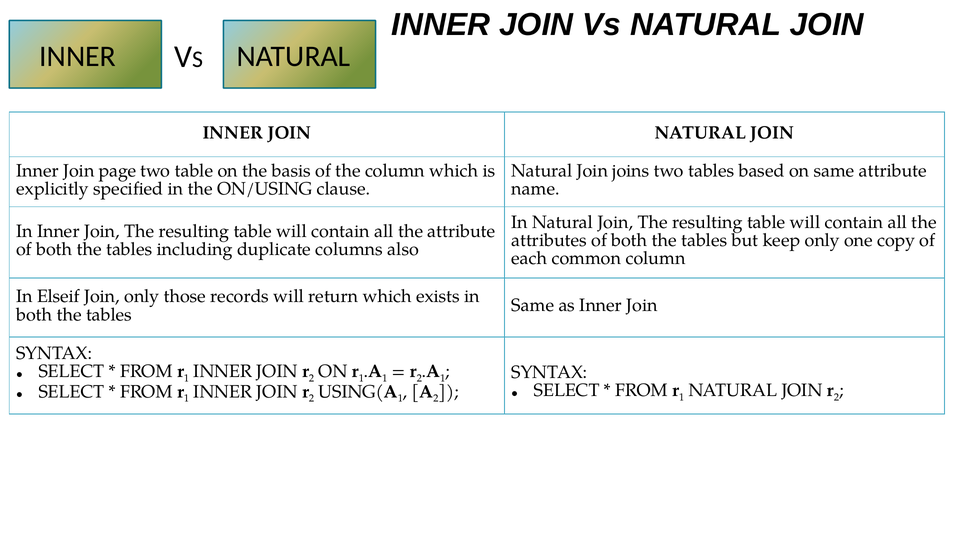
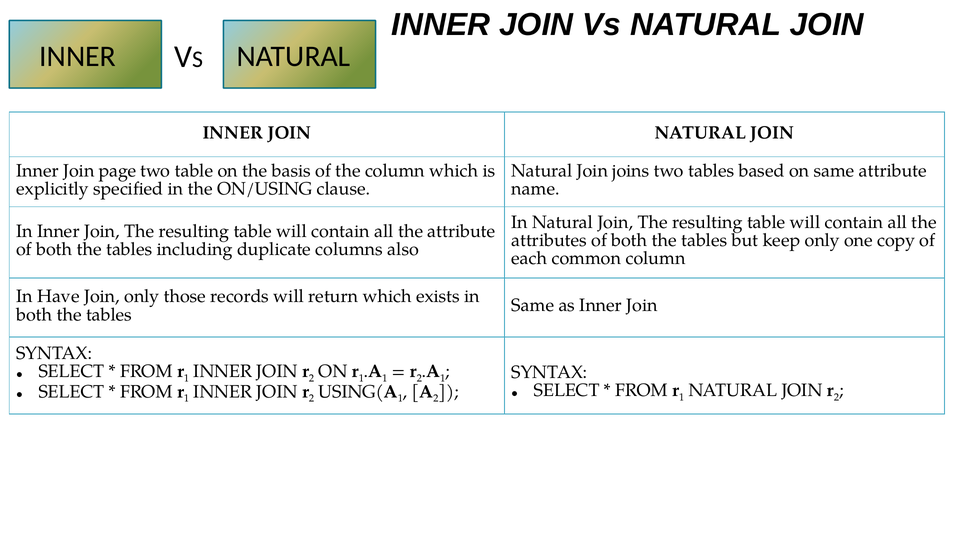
Elseif: Elseif -> Have (58, 296)
